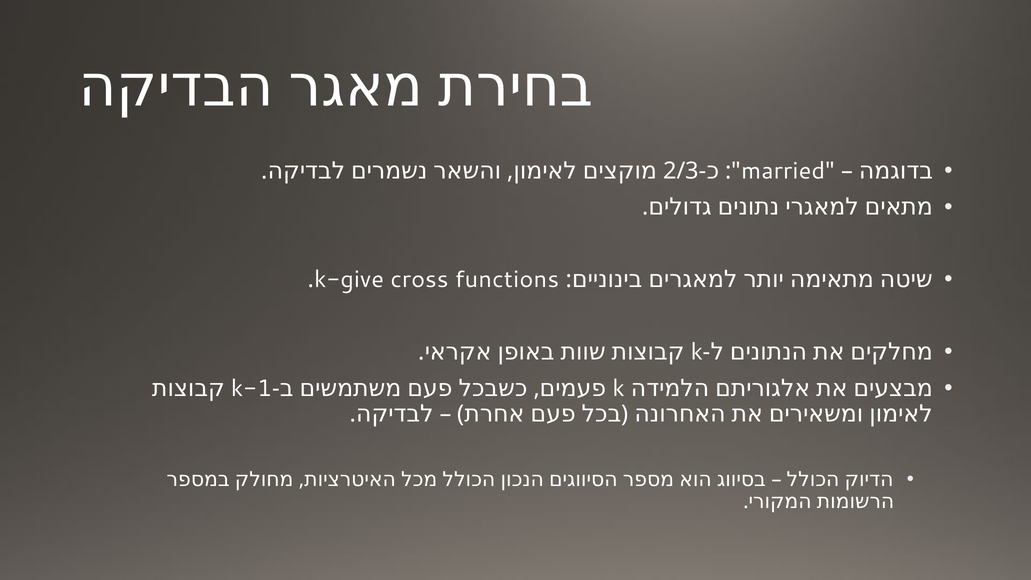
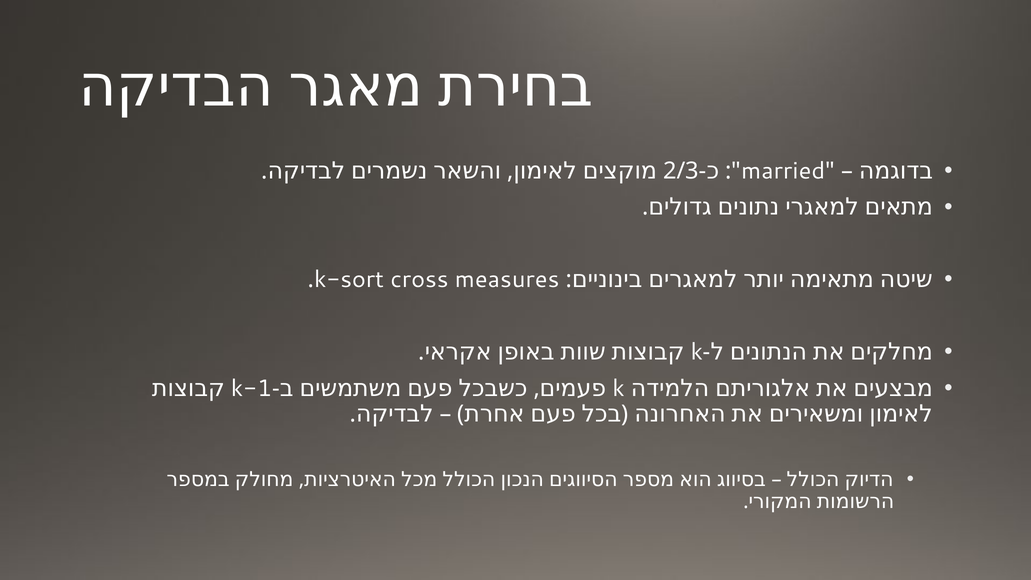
k-give: k-give -> k-sort (349, 280)
functions: functions -> measures (507, 280)
